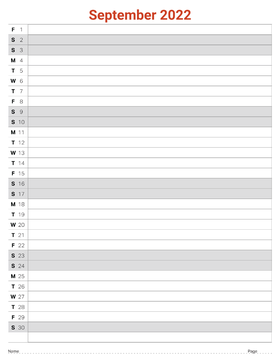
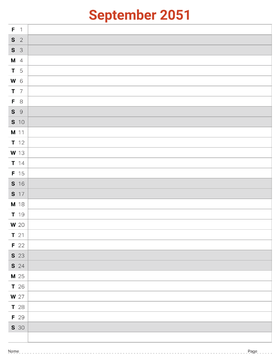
2022: 2022 -> 2051 (176, 15)
